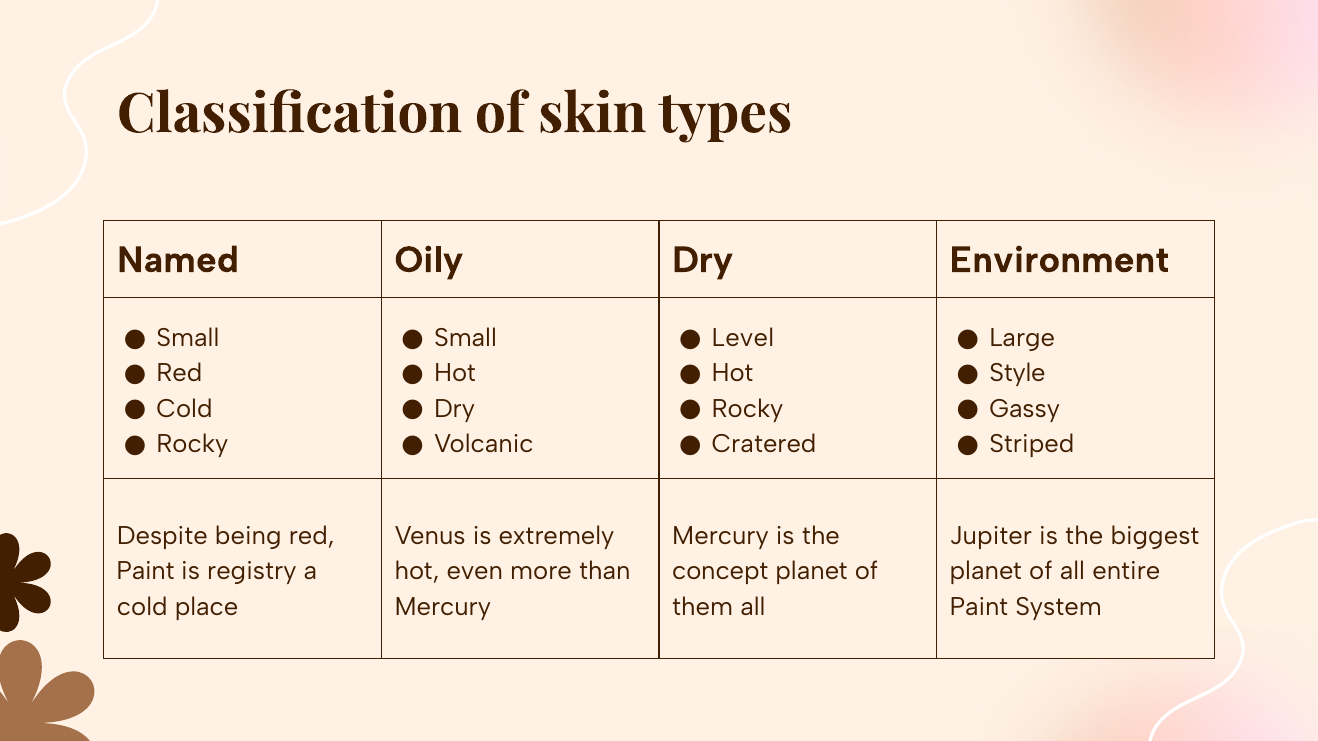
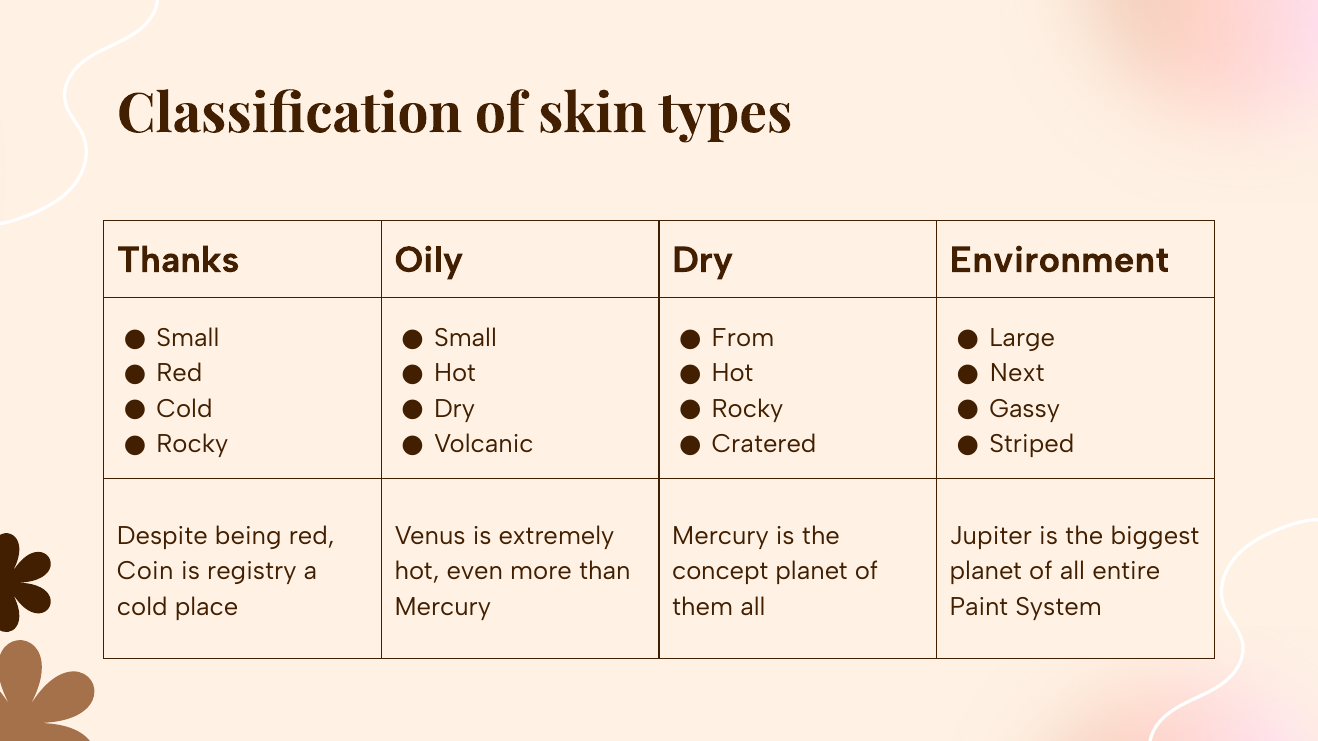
Named: Named -> Thanks (178, 260)
Level: Level -> From (743, 338)
Style: Style -> Next (1017, 373)
Paint: Paint -> Coin (145, 572)
